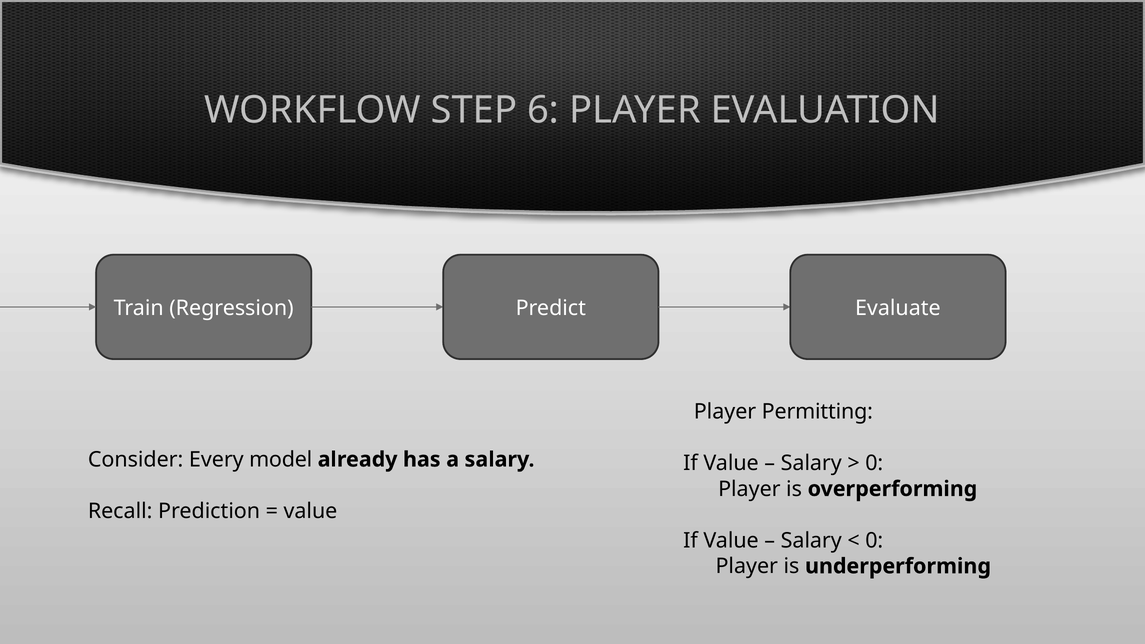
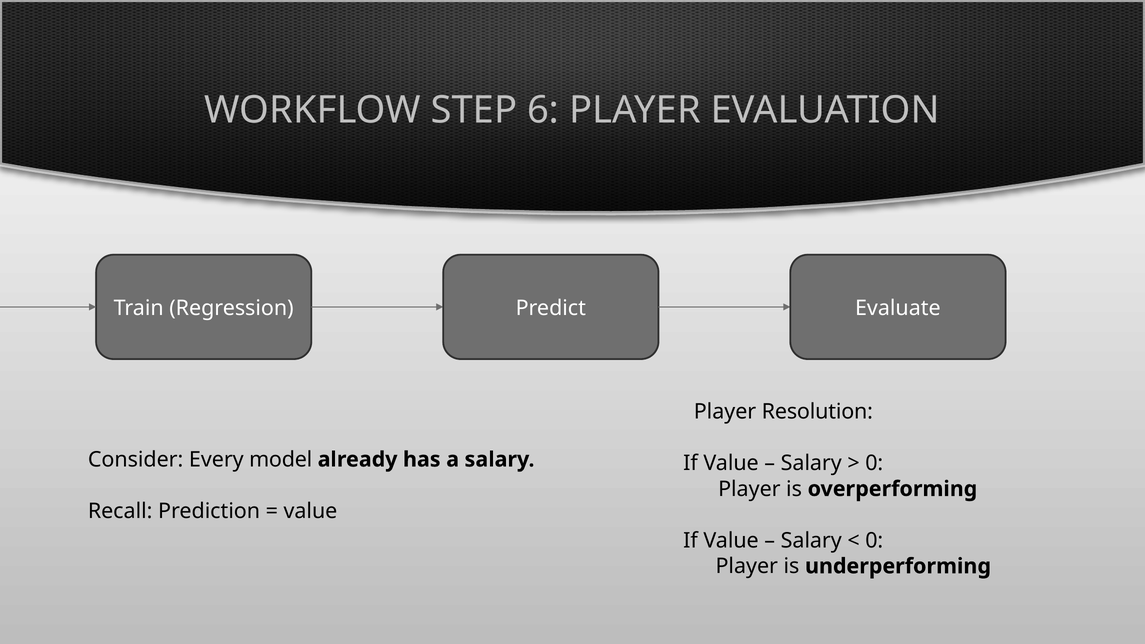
Permitting: Permitting -> Resolution (817, 412)
